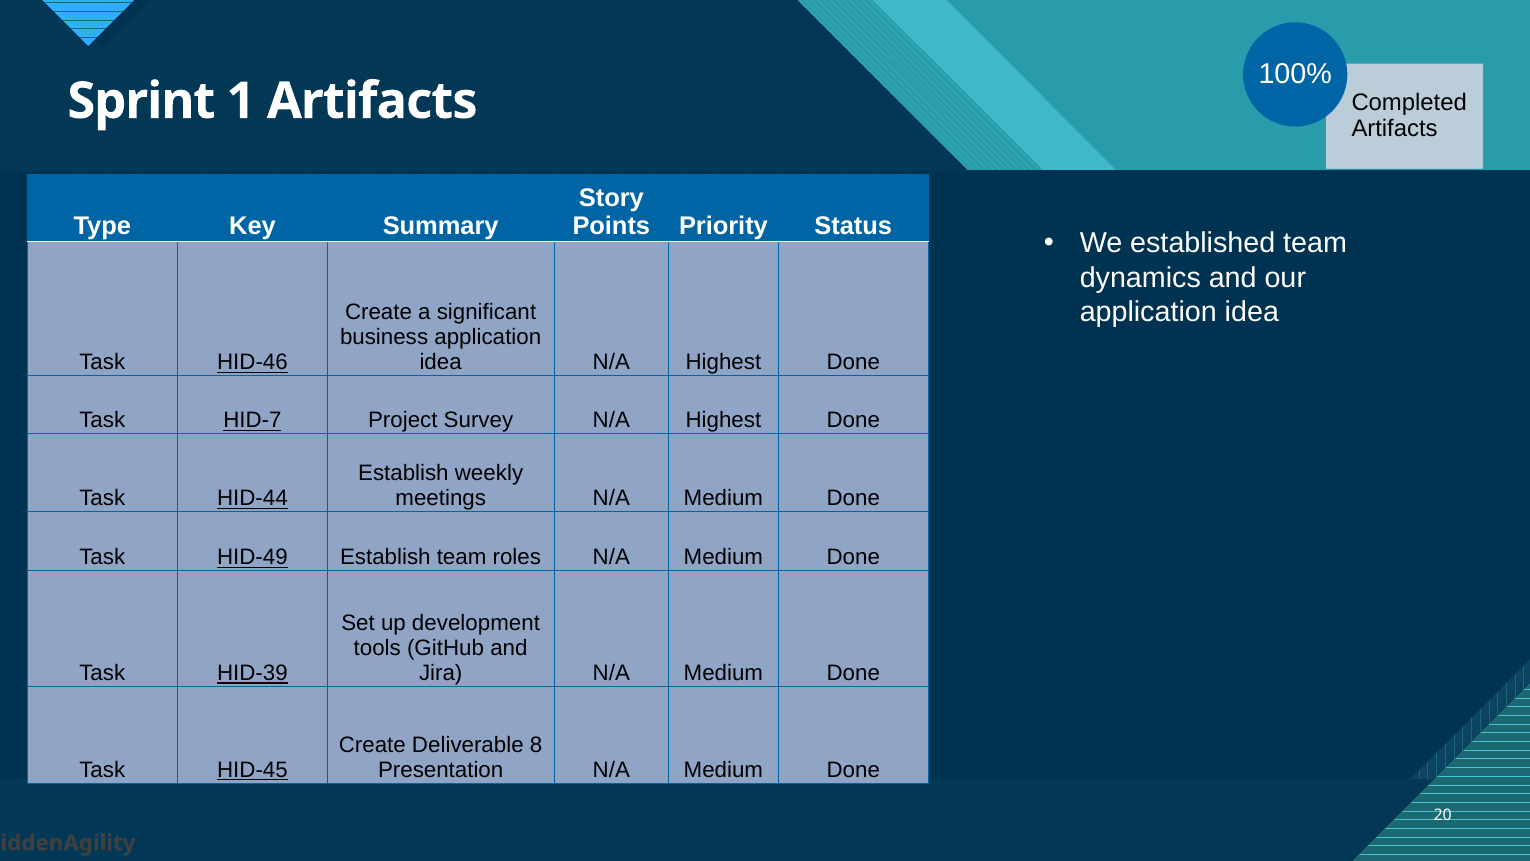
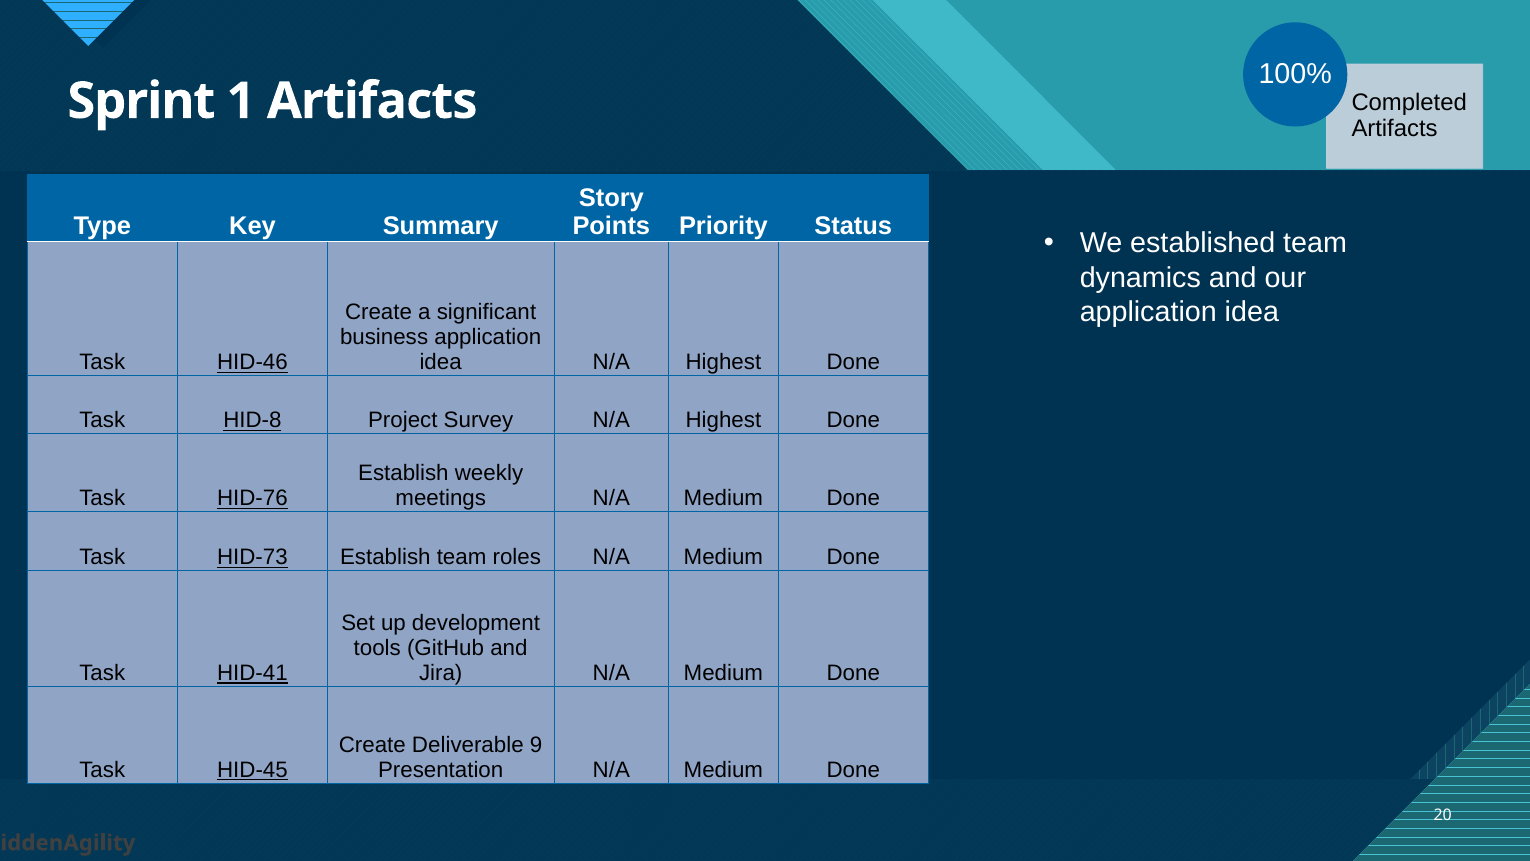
HID-7: HID-7 -> HID-8 (252, 420)
HID-44: HID-44 -> HID-76 (252, 498)
HID-49: HID-49 -> HID-73 (252, 557)
HID-39: HID-39 -> HID-41 (252, 673)
8: 8 -> 9 (536, 744)
